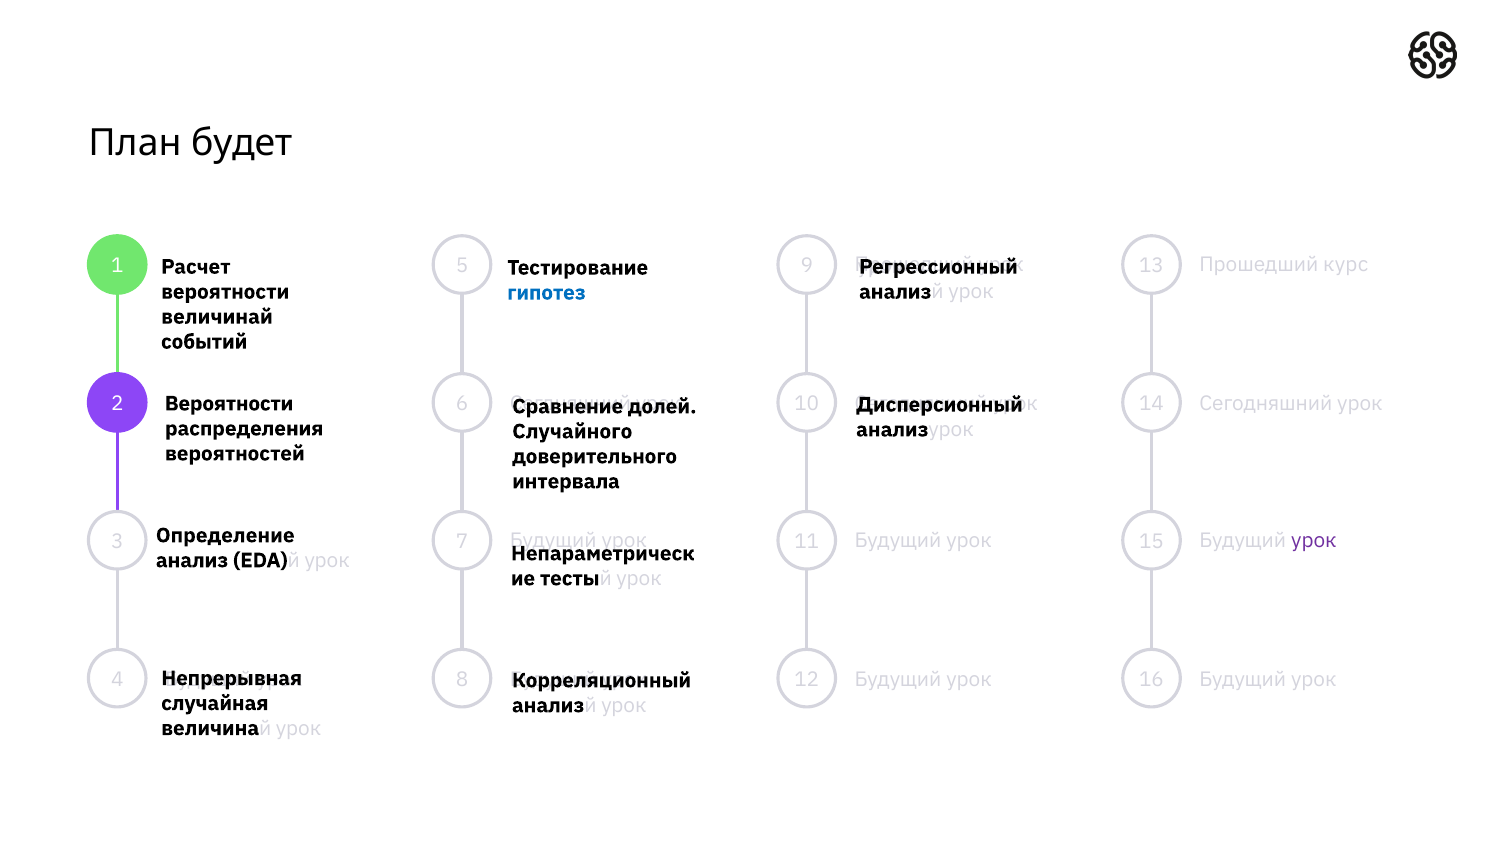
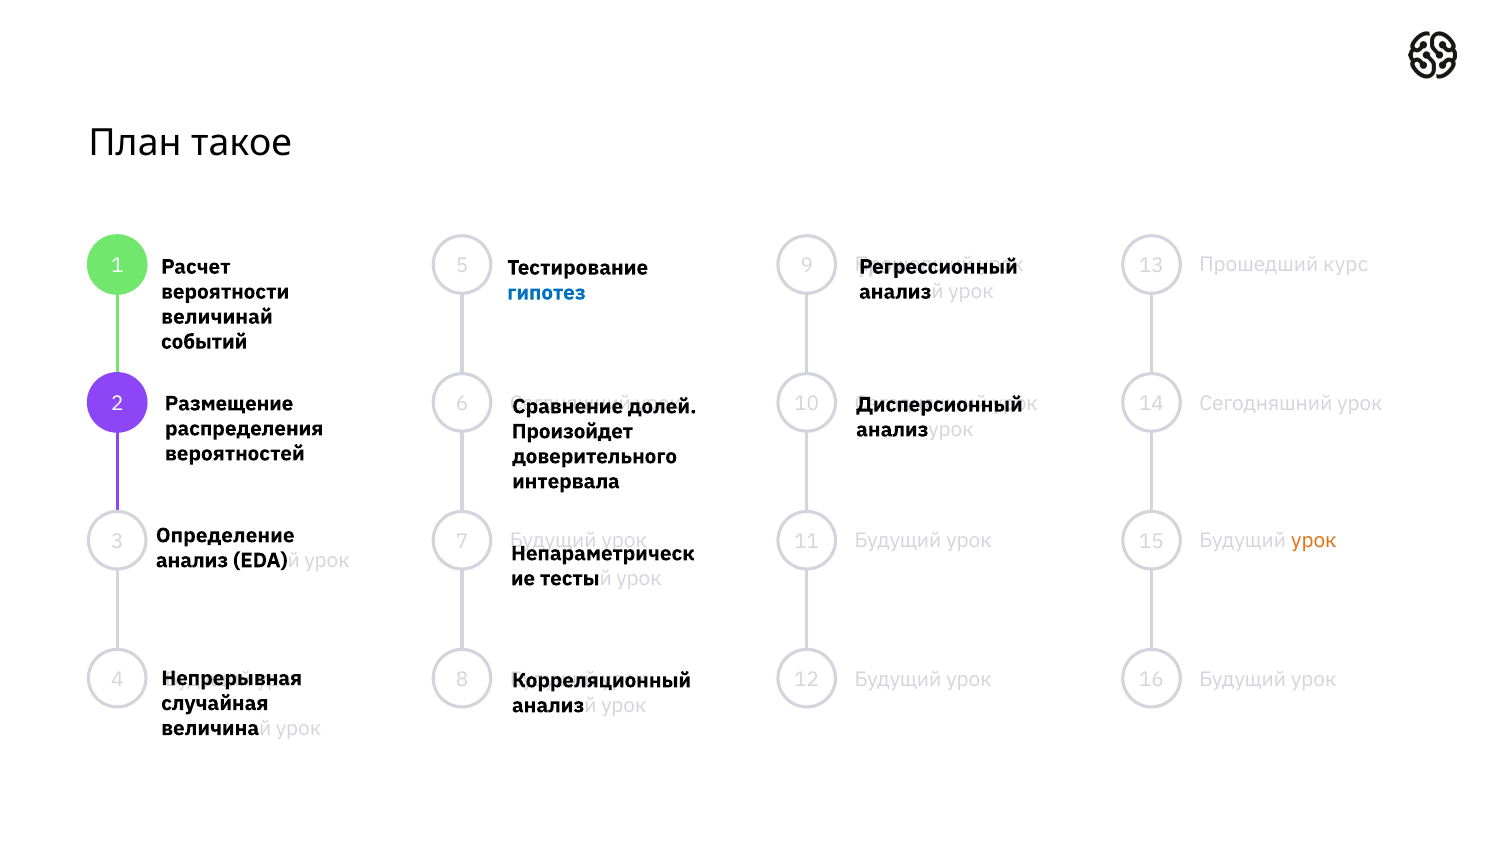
будет: будет -> такое (242, 143)
Вероятности: Вероятности -> Размещение (229, 404)
Случайного: Случайного -> Произойдет (572, 432)
урок colour: purple -> orange (1314, 540)
